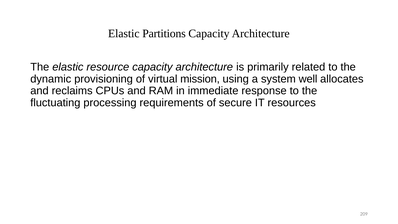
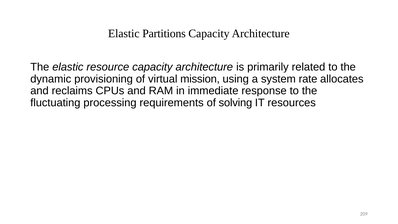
well: well -> rate (308, 79)
secure: secure -> solving (235, 103)
